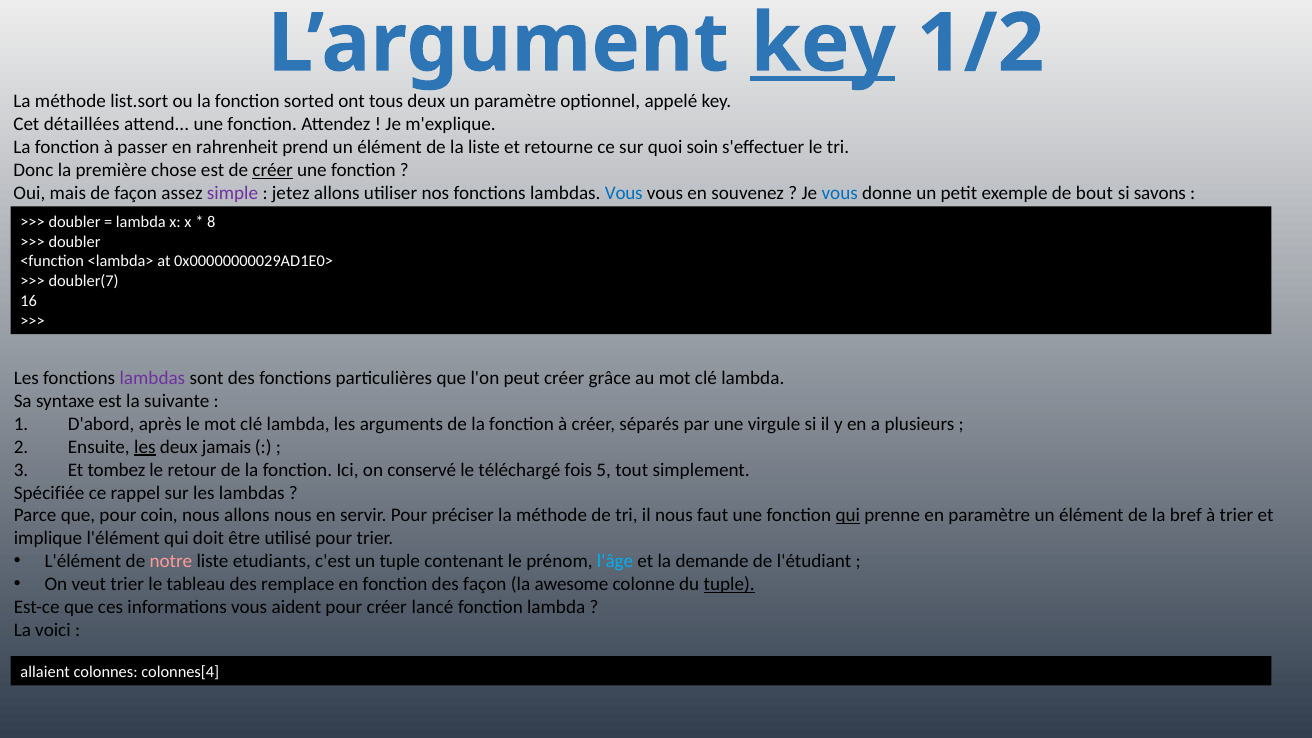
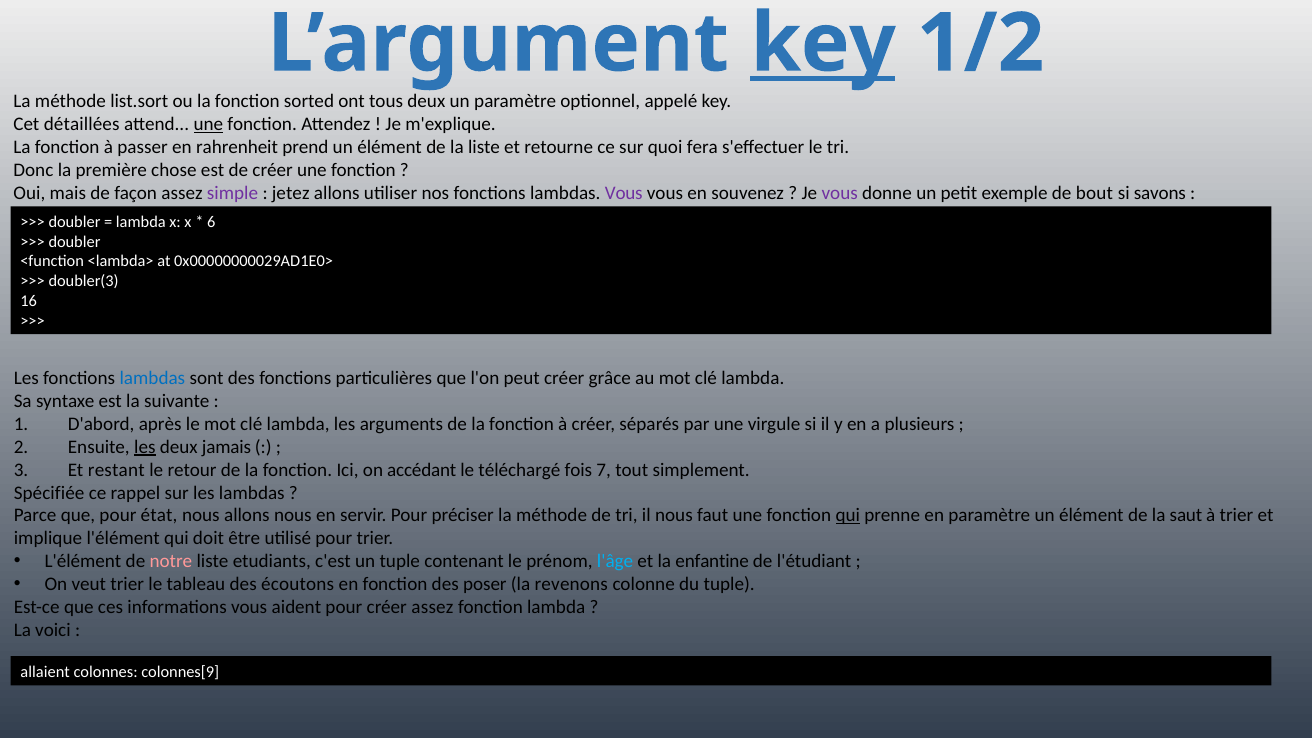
une underline: none -> present (208, 124)
soin: soin -> fera (702, 147)
créer underline: present -> none (273, 170)
Vous colour: blue -> purple (624, 193)
vous colour: blue -> purple (840, 193)
8: 8 -> 6 (211, 222)
doubler(7: doubler(7 -> doubler(3 (84, 281)
lambdas colour: purple -> blue (152, 378)
tombez: tombez -> restant (116, 470)
conservé: conservé -> accédant (422, 470)
5: 5 -> 7 (604, 470)
coin: coin -> état (159, 516)
bref: bref -> saut (1186, 516)
demande: demande -> enfantine (712, 562)
remplace: remplace -> écoutons (298, 585)
des façon: façon -> poser (485, 585)
awesome: awesome -> revenons (571, 585)
tuple underline: present -> none (729, 585)
créer lancé: lancé -> assez (432, 608)
colonnes[4: colonnes[4 -> colonnes[9 (180, 672)
